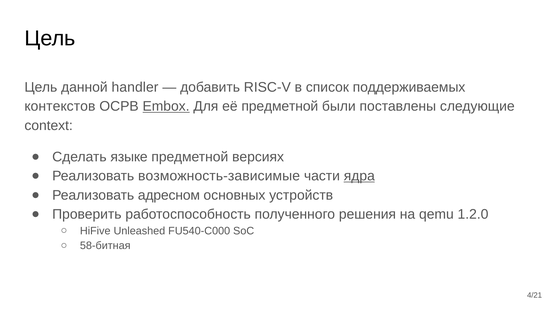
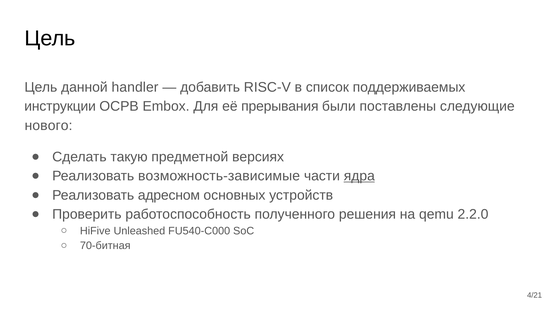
контекстов: контекстов -> инструкции (60, 106)
Embox underline: present -> none (166, 106)
её предметной: предметной -> прерывания (280, 106)
context: context -> нового (49, 126)
языке: языке -> такую (129, 157)
1.2.0: 1.2.0 -> 2.2.0 (473, 214)
58-битная: 58-битная -> 70-битная (105, 246)
